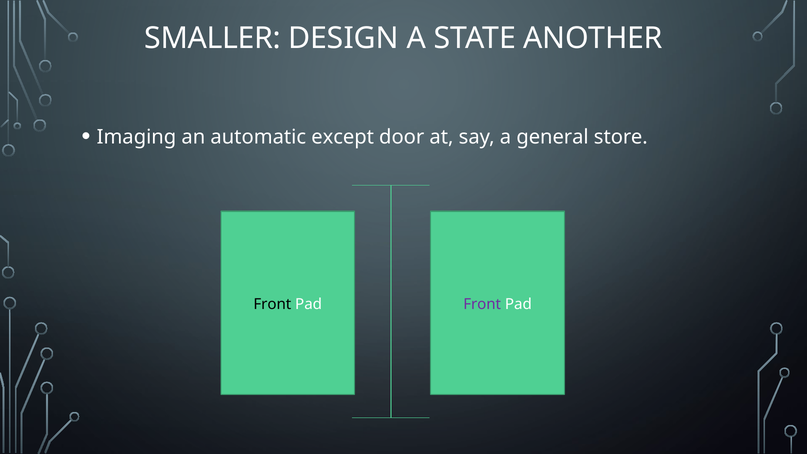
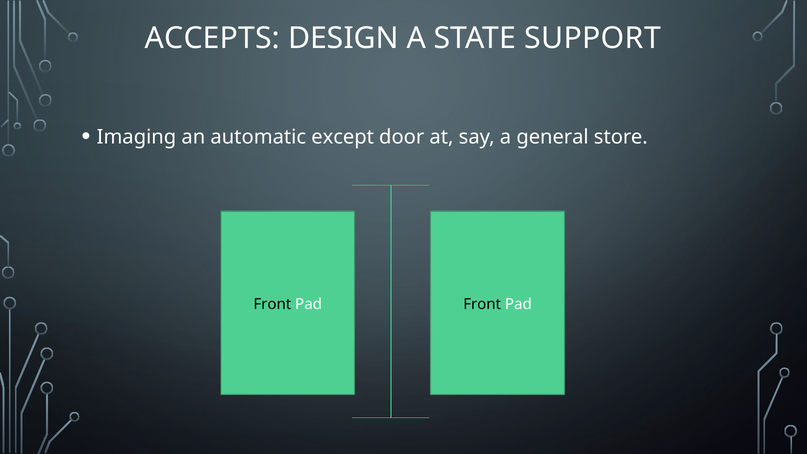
SMALLER: SMALLER -> ACCEPTS (213, 38)
ANOTHER: ANOTHER -> SUPPORT (593, 38)
Front colour: purple -> black (482, 304)
